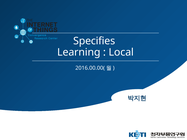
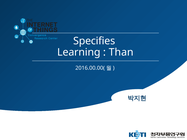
Local: Local -> Than (121, 52)
